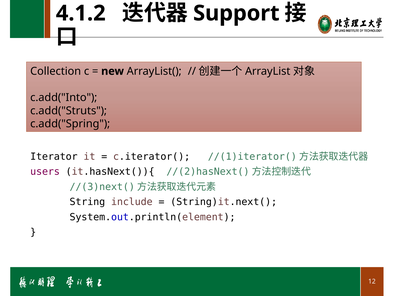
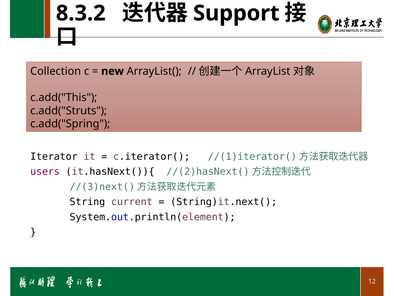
4.1.2: 4.1.2 -> 8.3.2 (81, 13)
c.add("Into: c.add("Into -> c.add("This (64, 97)
include: include -> current (132, 202)
